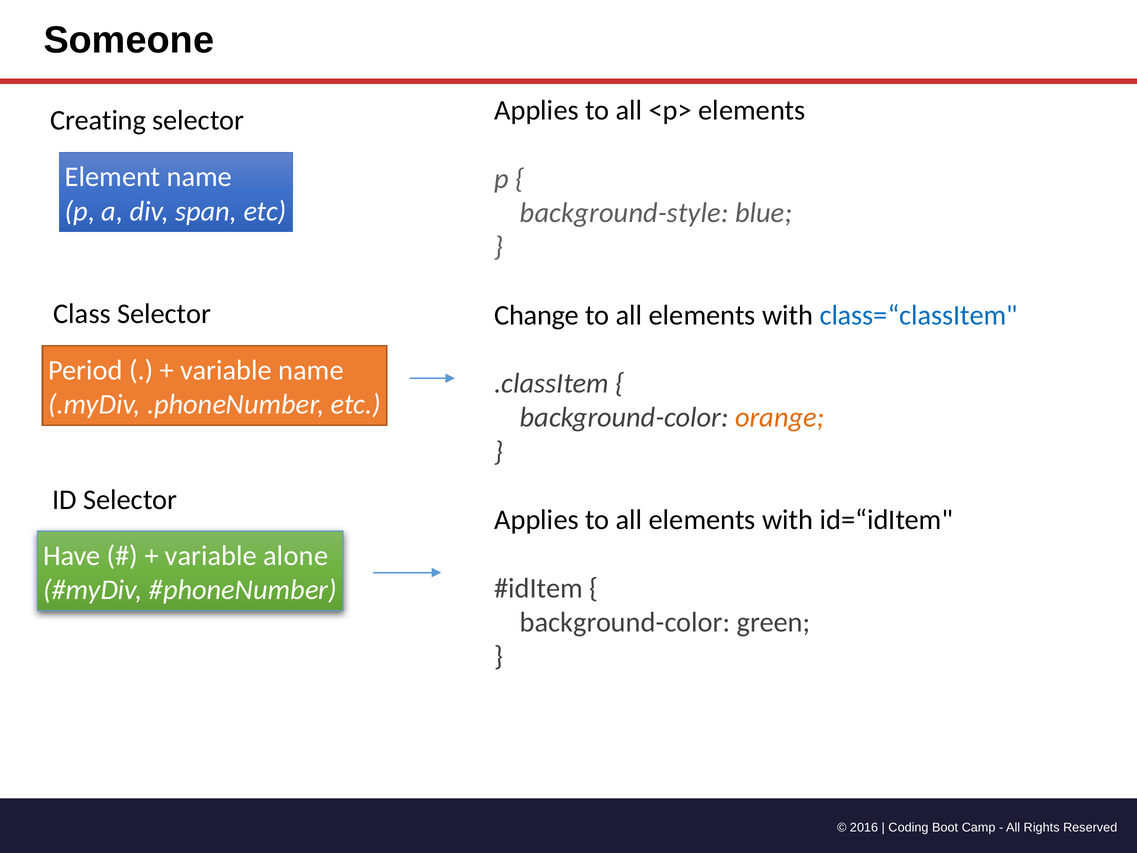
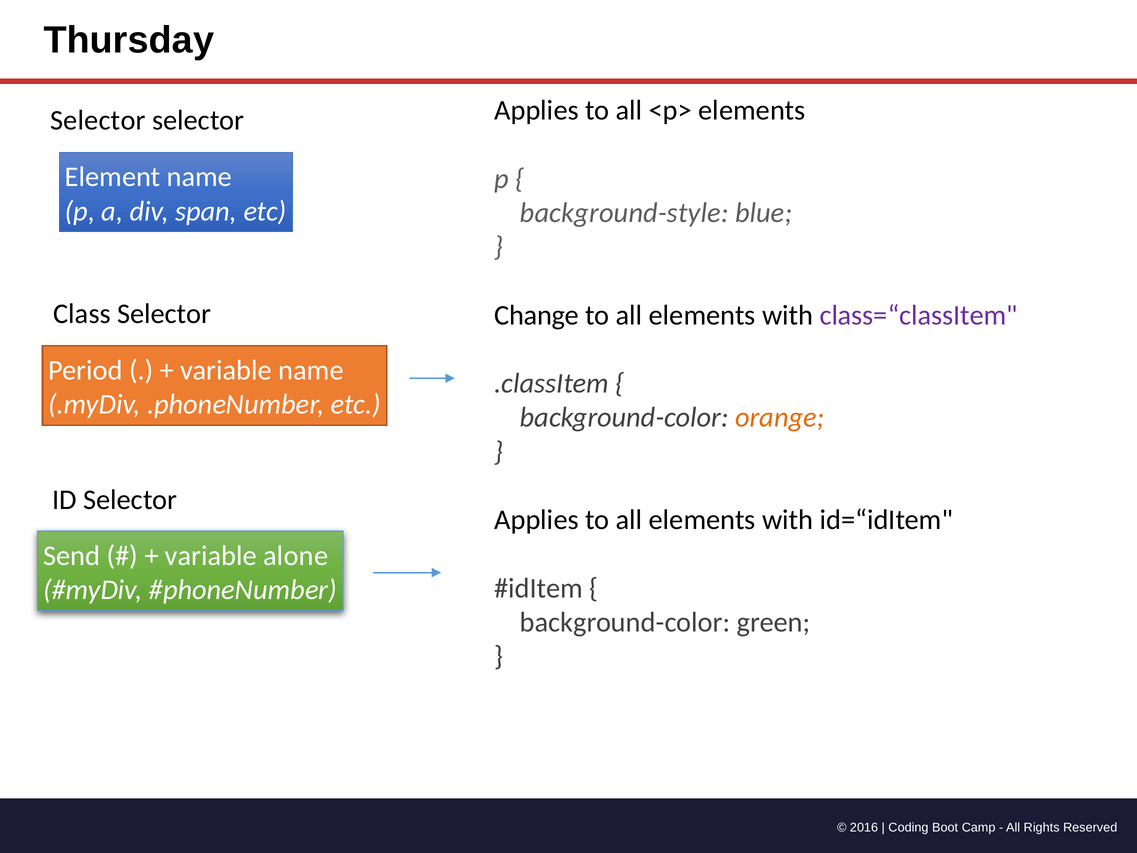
Someone: Someone -> Thursday (129, 40)
Creating: Creating -> Selector (98, 120)
class=“classItem colour: blue -> purple (919, 315)
Have: Have -> Send (72, 556)
